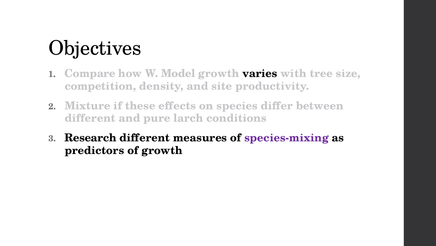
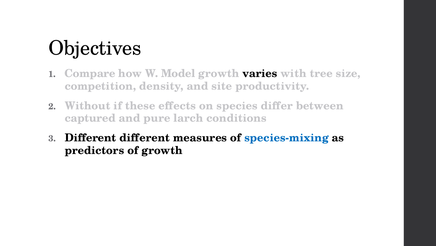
Mixture: Mixture -> Without (88, 105)
different: different -> captured (90, 118)
Research: Research -> Different (90, 138)
species-mixing colour: purple -> blue (287, 138)
